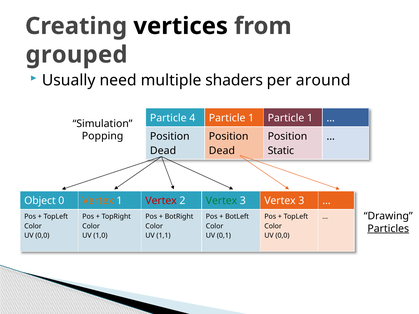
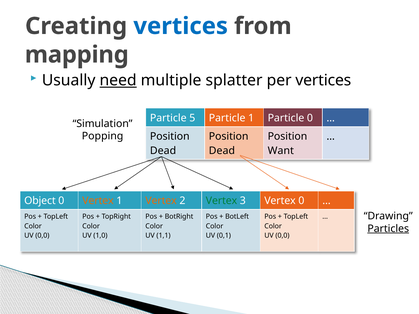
vertices colour: black -> blue (181, 26)
grouped: grouped -> mapping (77, 55)
need underline: none -> present (118, 80)
shaders: shaders -> splatter (234, 80)
per around: around -> vertices (323, 80)
4: 4 -> 5 (192, 118)
1 Particle 1: 1 -> 0 (310, 118)
Static: Static -> Want (281, 151)
Vertex colour: red -> orange (161, 201)
3 Vertex 3: 3 -> 0 (301, 201)
